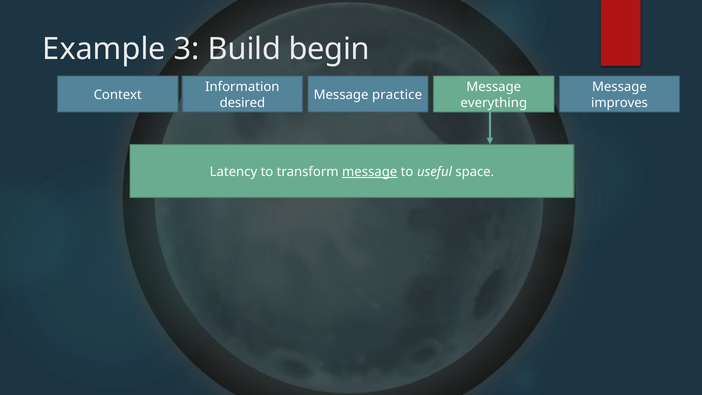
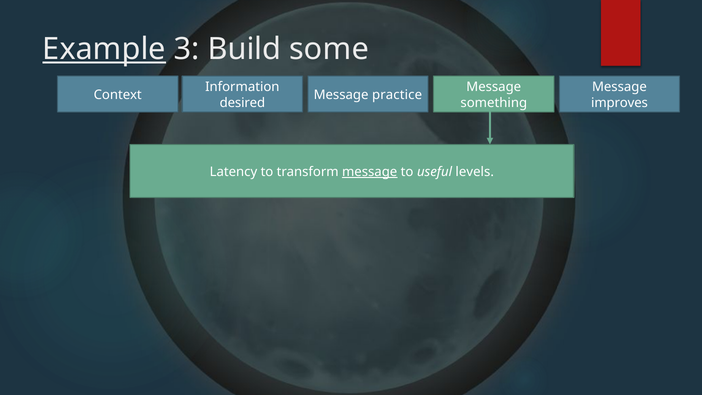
Example underline: none -> present (104, 49)
begin: begin -> some (329, 49)
everything: everything -> something (494, 103)
space: space -> levels (475, 172)
